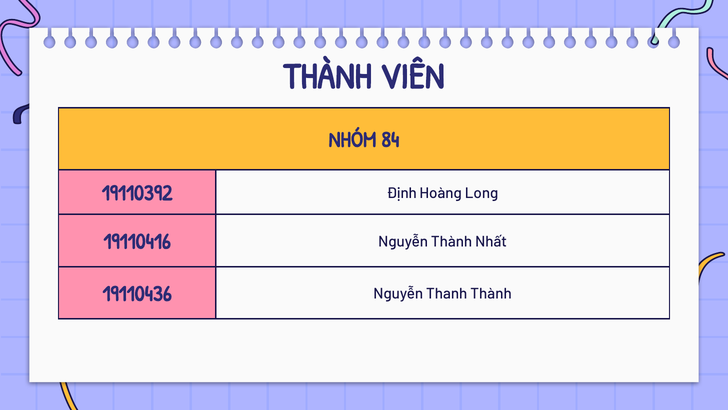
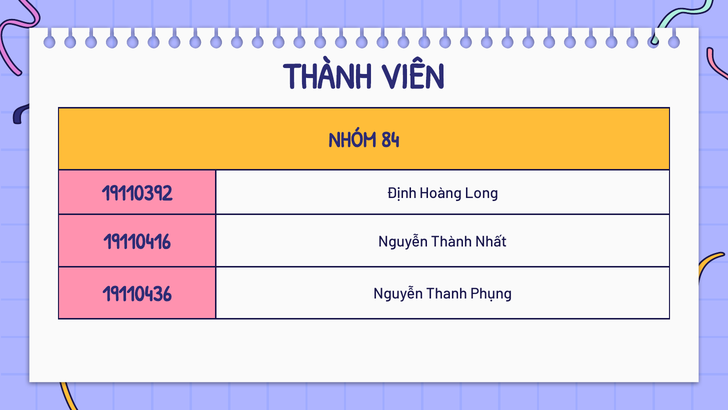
Thanh Thành: Thành -> Phụng (491, 293)
